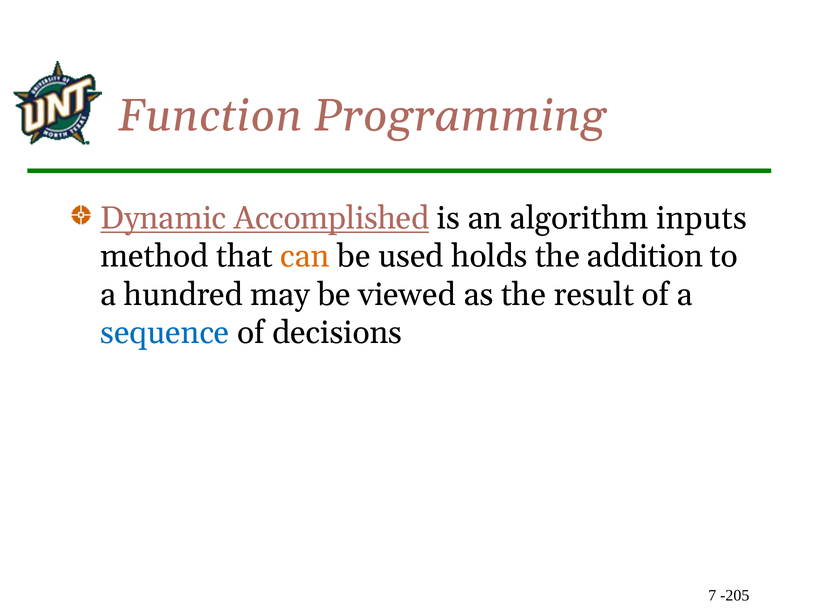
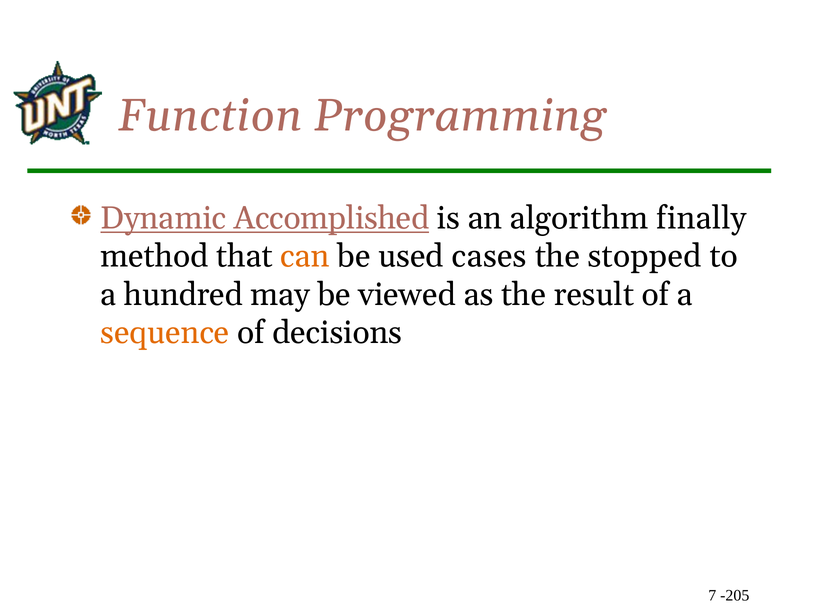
inputs: inputs -> finally (702, 218)
holds: holds -> cases (489, 256)
addition: addition -> stopped (645, 256)
sequence colour: blue -> orange (165, 333)
